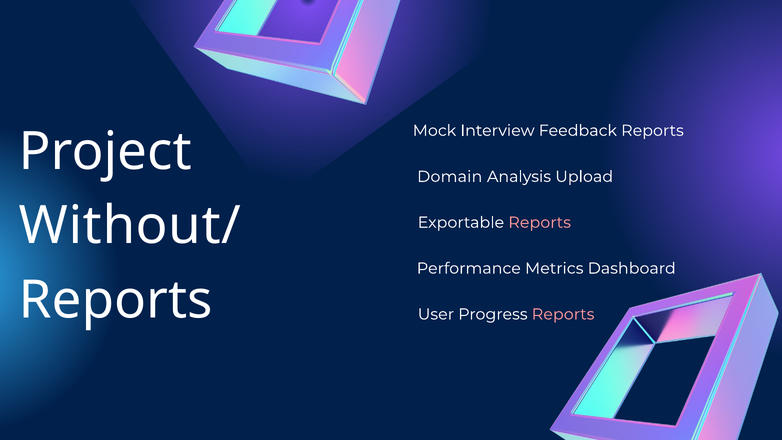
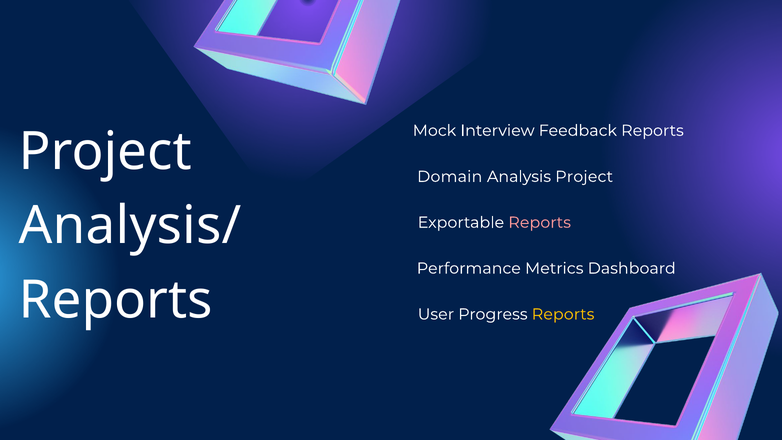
Analysis Upload: Upload -> Project (584, 177)
Without/: Without/ -> Analysis/ (130, 226)
Reports colour: pink -> yellow (563, 314)
